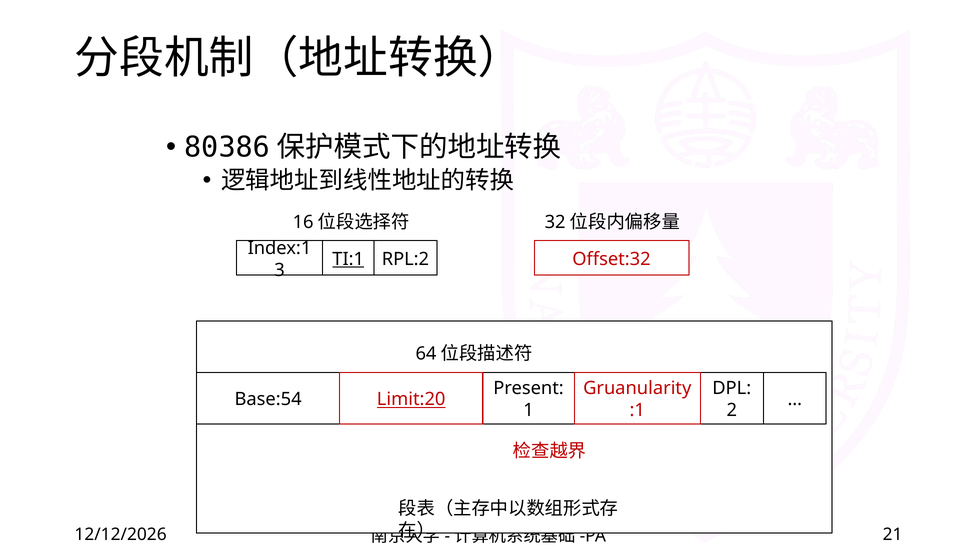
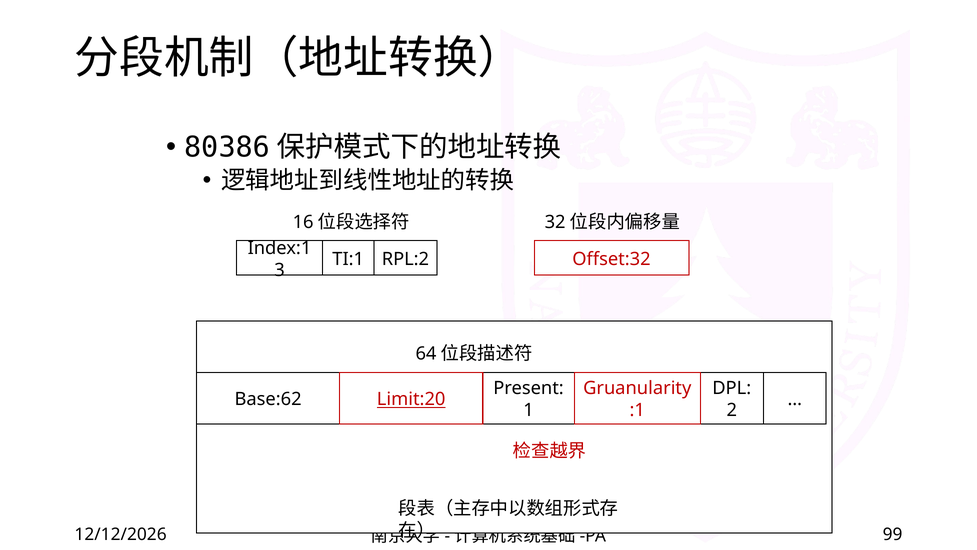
TI:1 underline: present -> none (348, 259)
Base:54: Base:54 -> Base:62 (268, 399)
21: 21 -> 99 (893, 534)
